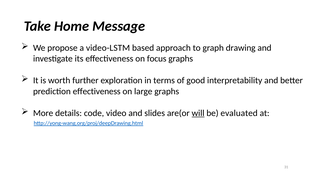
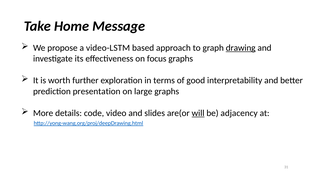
drawing underline: none -> present (241, 48)
prediction effectiveness: effectiveness -> presentation (97, 92)
evaluated: evaluated -> adjacency (239, 113)
